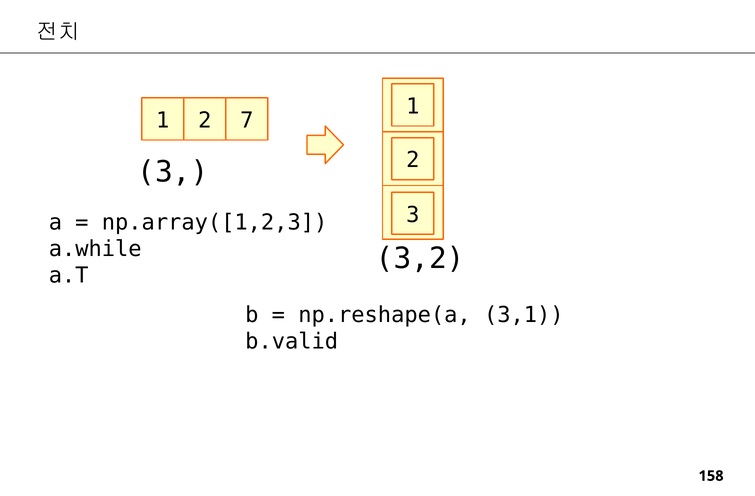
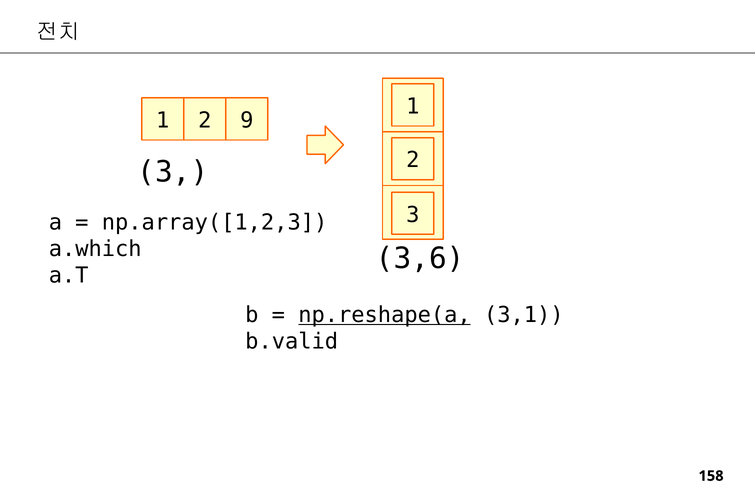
7: 7 -> 9 (247, 120)
a.while: a.while -> a.which (95, 249)
3,2: 3,2 -> 3,6 (420, 259)
np.reshape(a underline: none -> present (384, 315)
